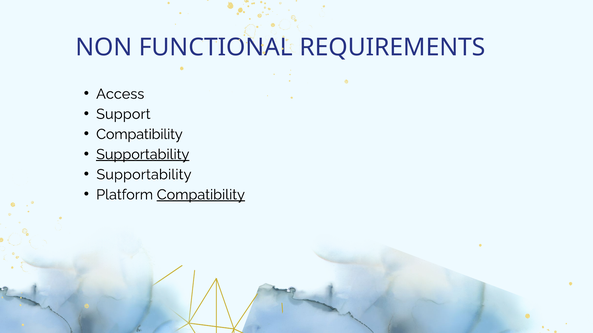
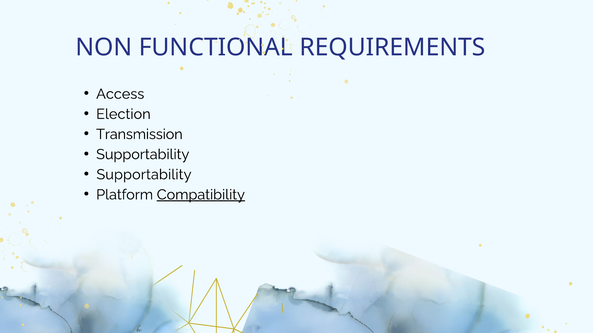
Support: Support -> Election (123, 114)
Compatibility: Compatibility -> Transmission (139, 134)
Supportability underline: present -> none (143, 155)
